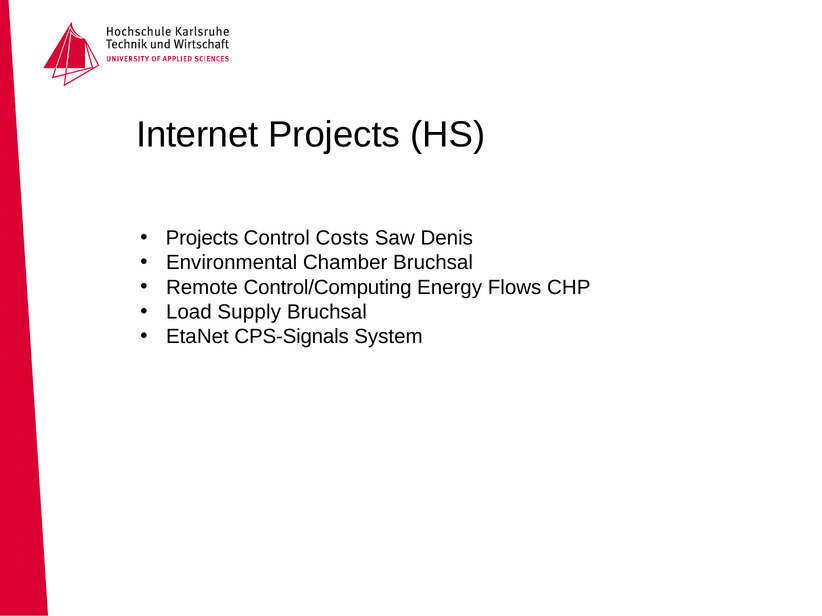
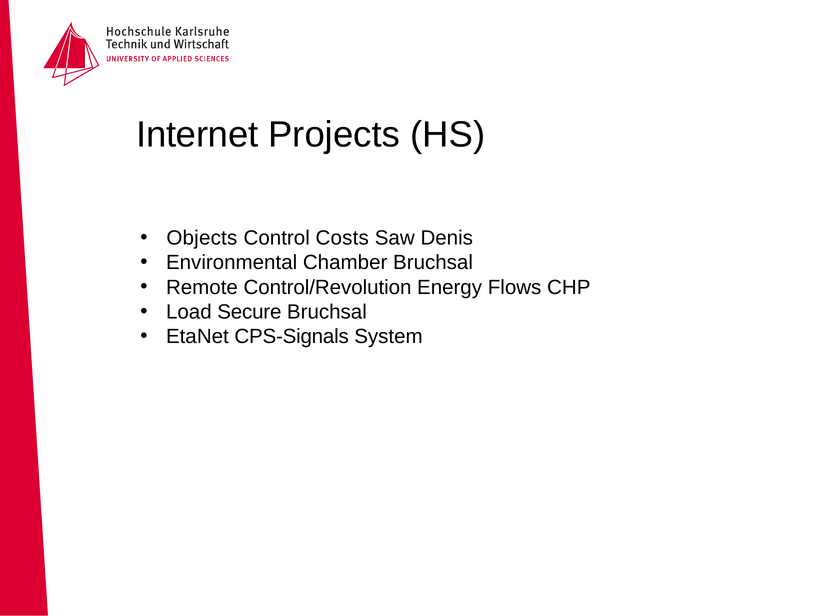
Projects: Projects -> Objects (202, 238)
Control/Computing: Control/Computing -> Control/Revolution (328, 288)
Supply: Supply -> Secure (249, 312)
